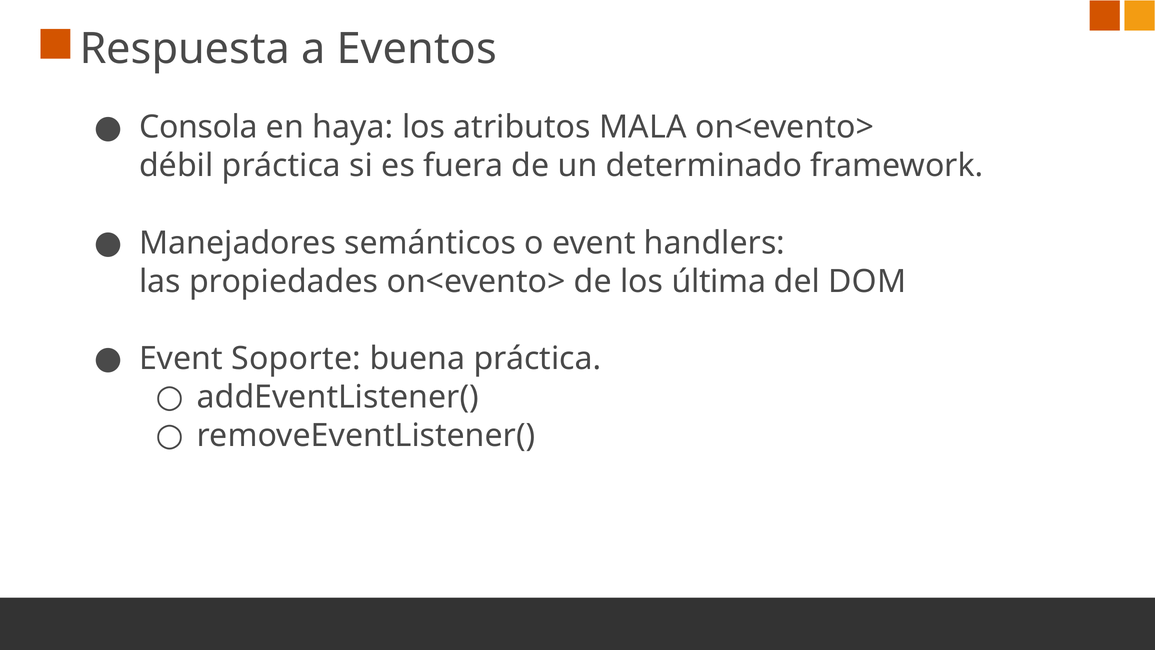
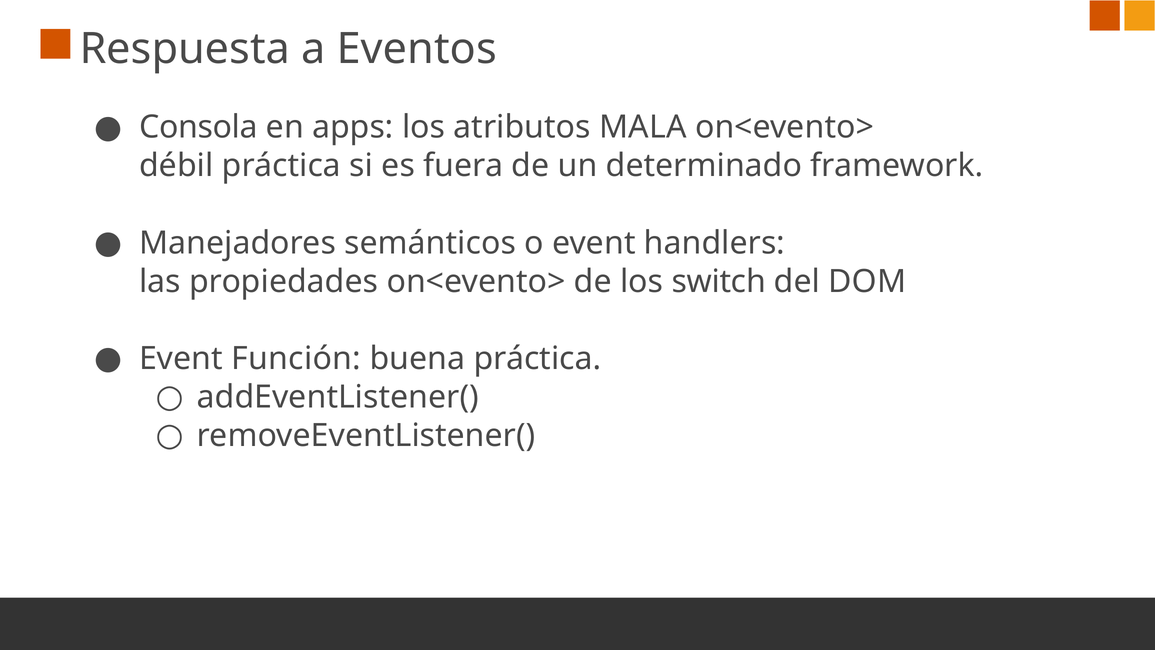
haya: haya -> apps (353, 127)
última: última -> switch (719, 281)
Soporte: Soporte -> Función (296, 358)
